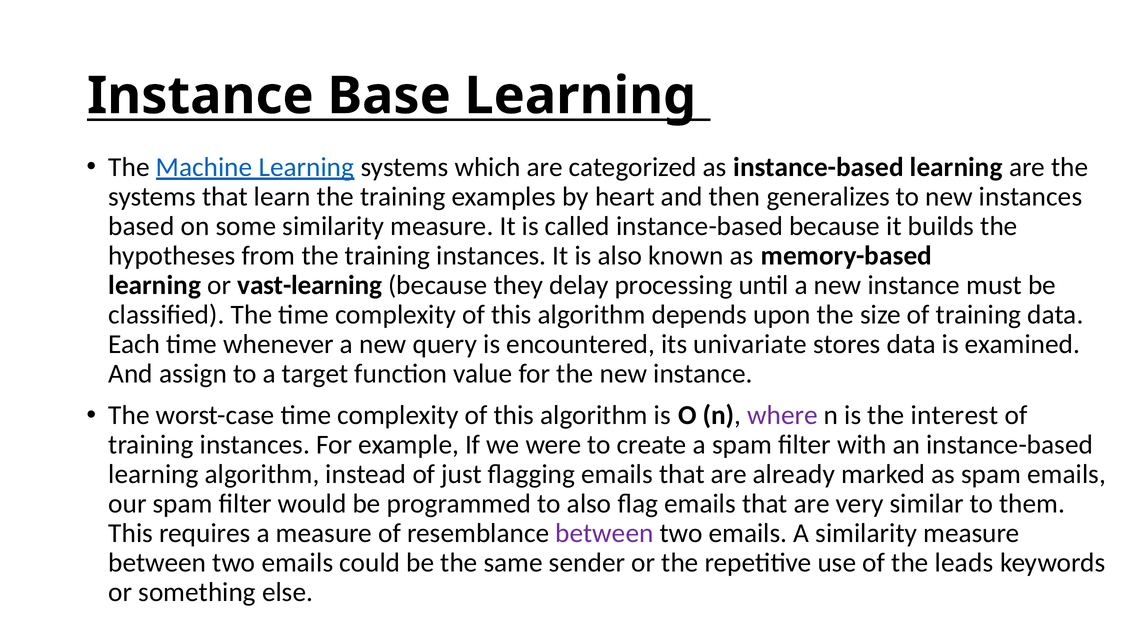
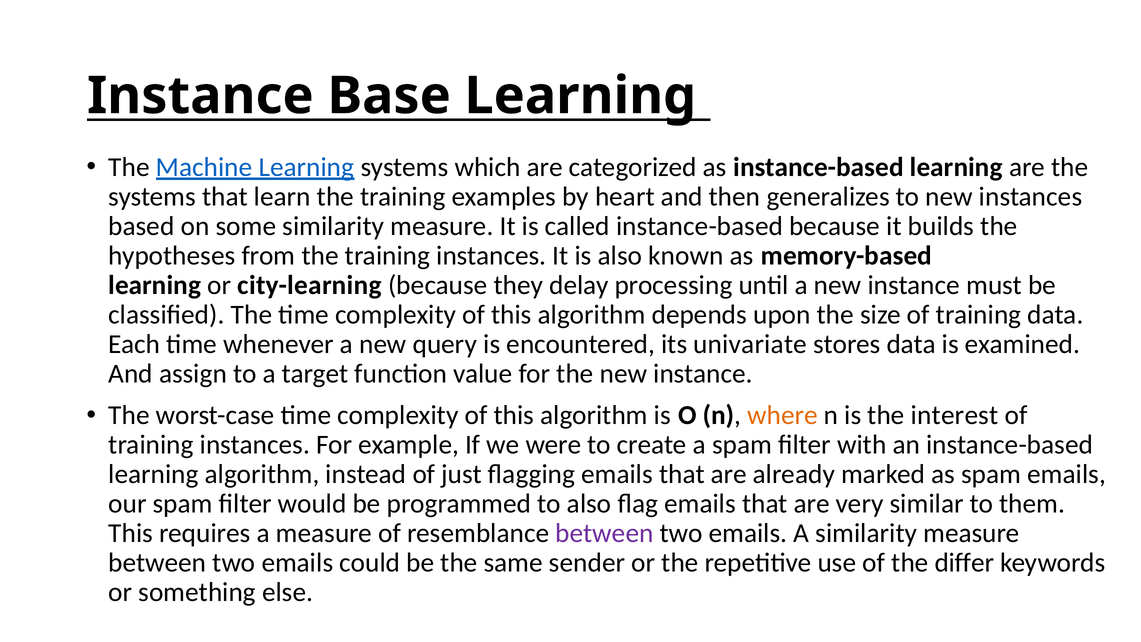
vast-learning: vast-learning -> city-learning (309, 285)
where colour: purple -> orange (783, 415)
leads: leads -> differ (964, 563)
